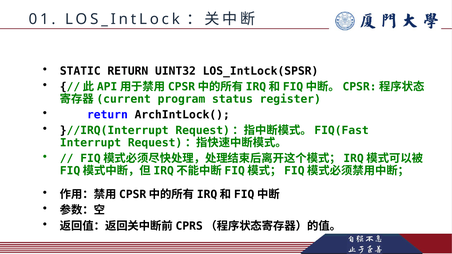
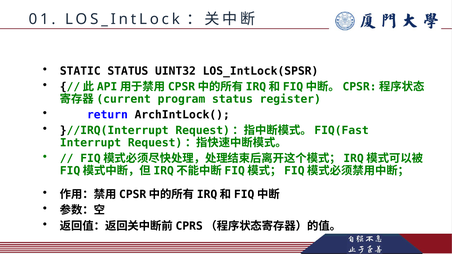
STATIC RETURN: RETURN -> STATUS (128, 71)
